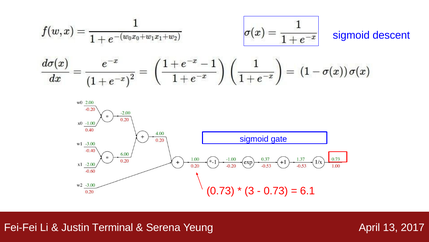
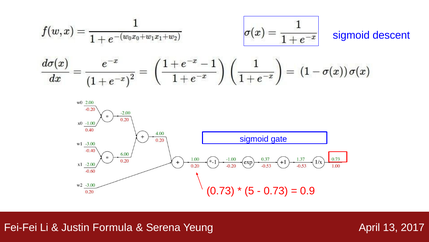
3: 3 -> 5 (249, 190)
6.1: 6.1 -> 0.9 (308, 190)
Terminal: Terminal -> Formula (113, 227)
